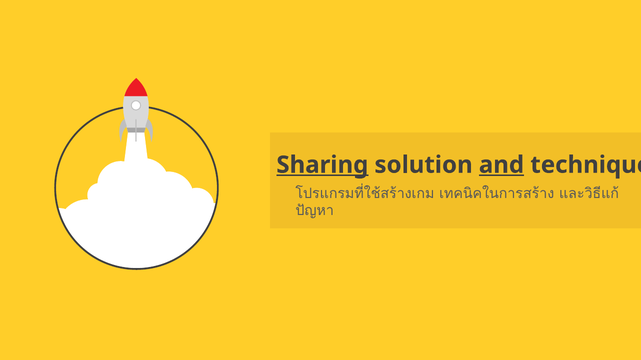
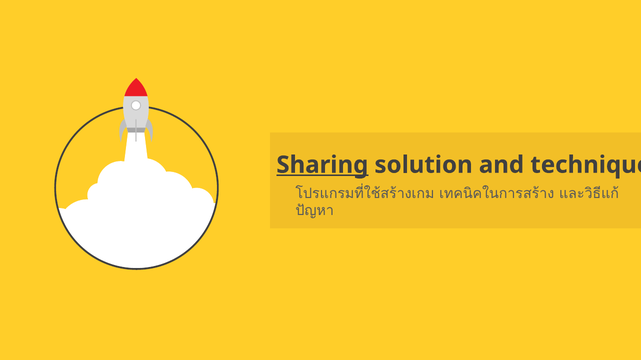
and underline: present -> none (501, 165)
